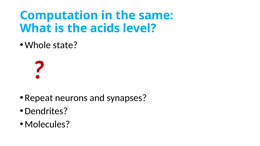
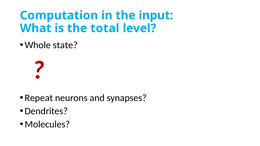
same: same -> input (156, 15)
acids: acids -> total (105, 28)
